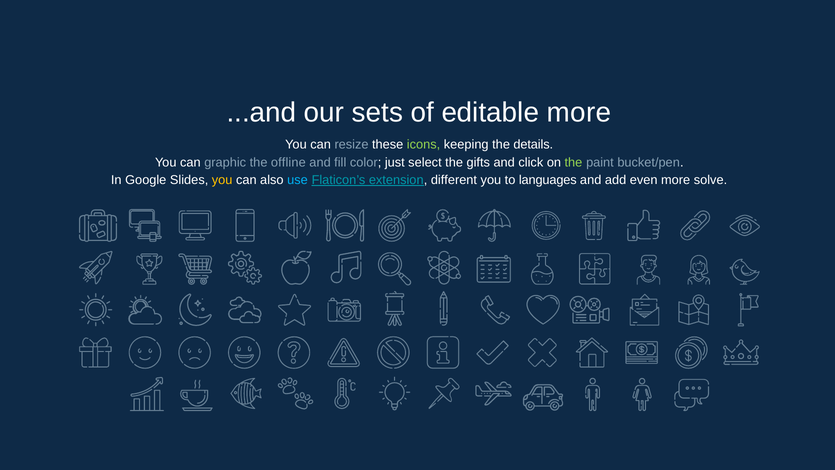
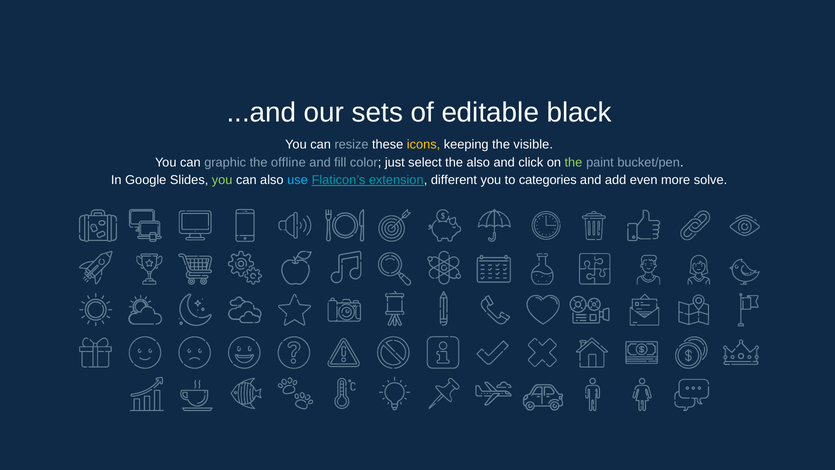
editable more: more -> black (579, 112)
icons colour: light green -> yellow (424, 145)
details: details -> visible (533, 145)
the gifts: gifts -> also (478, 162)
you colour: yellow -> light green (222, 180)
languages: languages -> categories (548, 180)
